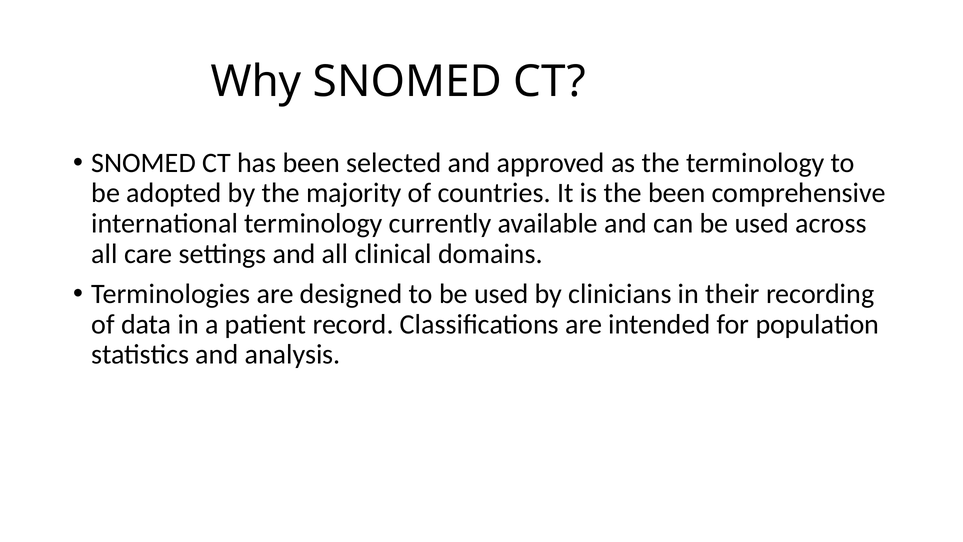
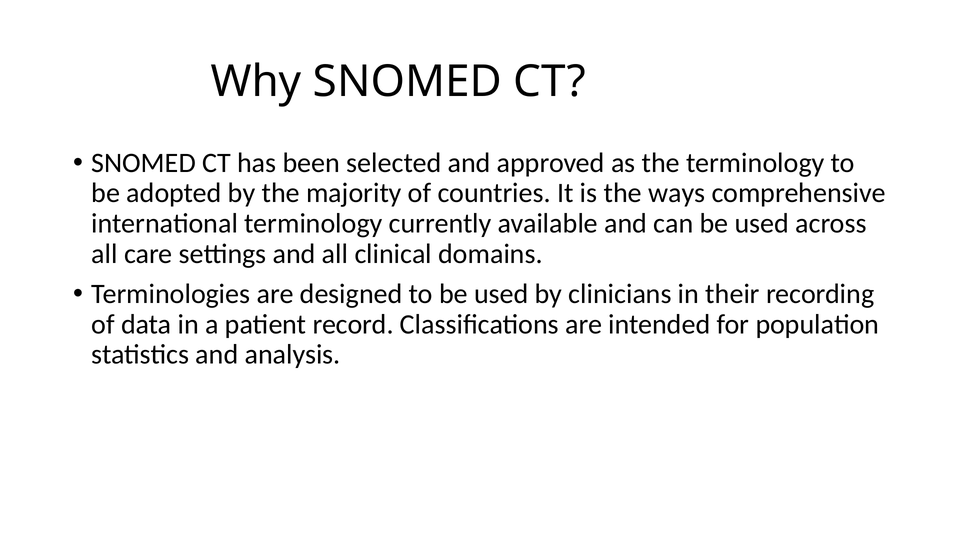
the been: been -> ways (677, 193)
